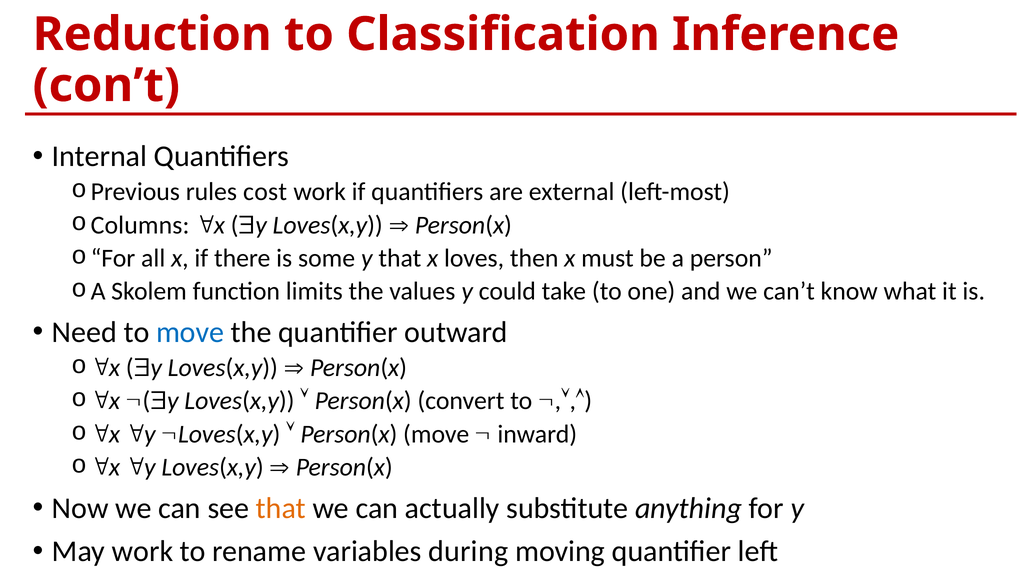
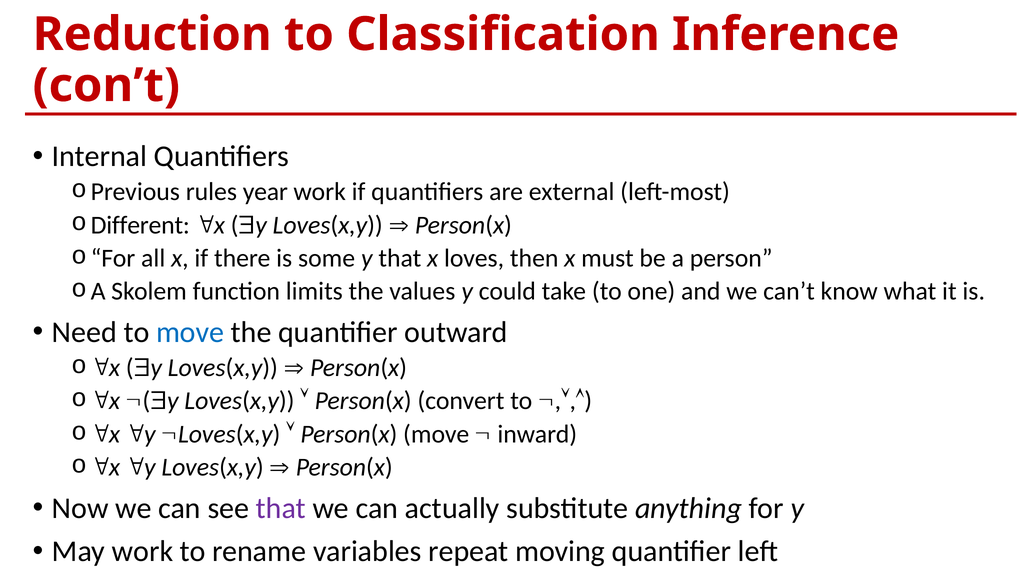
cost: cost -> year (265, 192)
Columns: Columns -> Different (140, 225)
that colour: orange -> purple (281, 508)
during: during -> repeat (468, 551)
